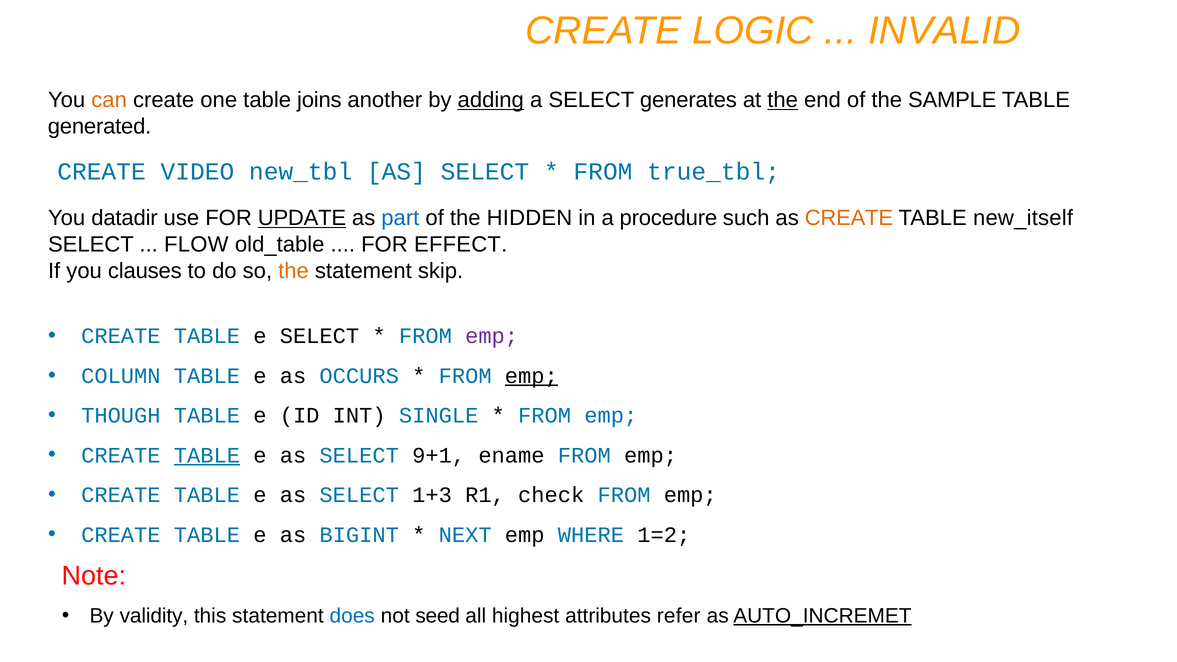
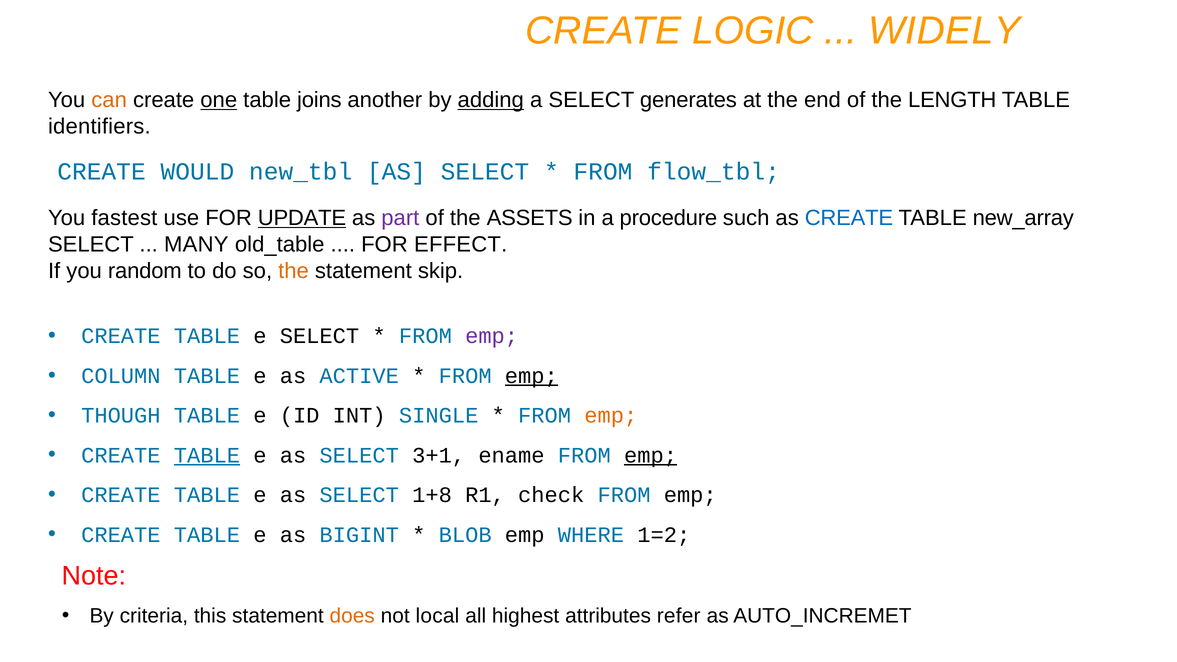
INVALID: INVALID -> WIDELY (944, 31)
one underline: none -> present (219, 100)
the underline: present -> none (783, 100)
SAMPLE: SAMPLE -> LENGTH (952, 100)
generated: generated -> identifiers (99, 126)
VIDEO: VIDEO -> WOULD (197, 172)
true_tbl: true_tbl -> flow_tbl (714, 172)
datadir: datadir -> fastest (124, 218)
part colour: blue -> purple (400, 218)
HIDDEN: HIDDEN -> ASSETS (530, 218)
CREATE colour: orange -> blue (849, 218)
new_itself: new_itself -> new_array (1023, 218)
FLOW: FLOW -> MANY (196, 245)
clauses: clauses -> random (145, 271)
OCCURS: OCCURS -> ACTIVE (359, 376)
emp colour: blue -> orange (611, 416)
9+1: 9+1 -> 3+1 (439, 455)
emp underline: none -> present (651, 455)
1+3: 1+3 -> 1+8 (432, 495)
NEXT: NEXT -> BLOB (465, 535)
validity: validity -> criteria (154, 616)
does colour: blue -> orange (352, 616)
seed: seed -> local (437, 616)
AUTO_INCREMET underline: present -> none (822, 616)
